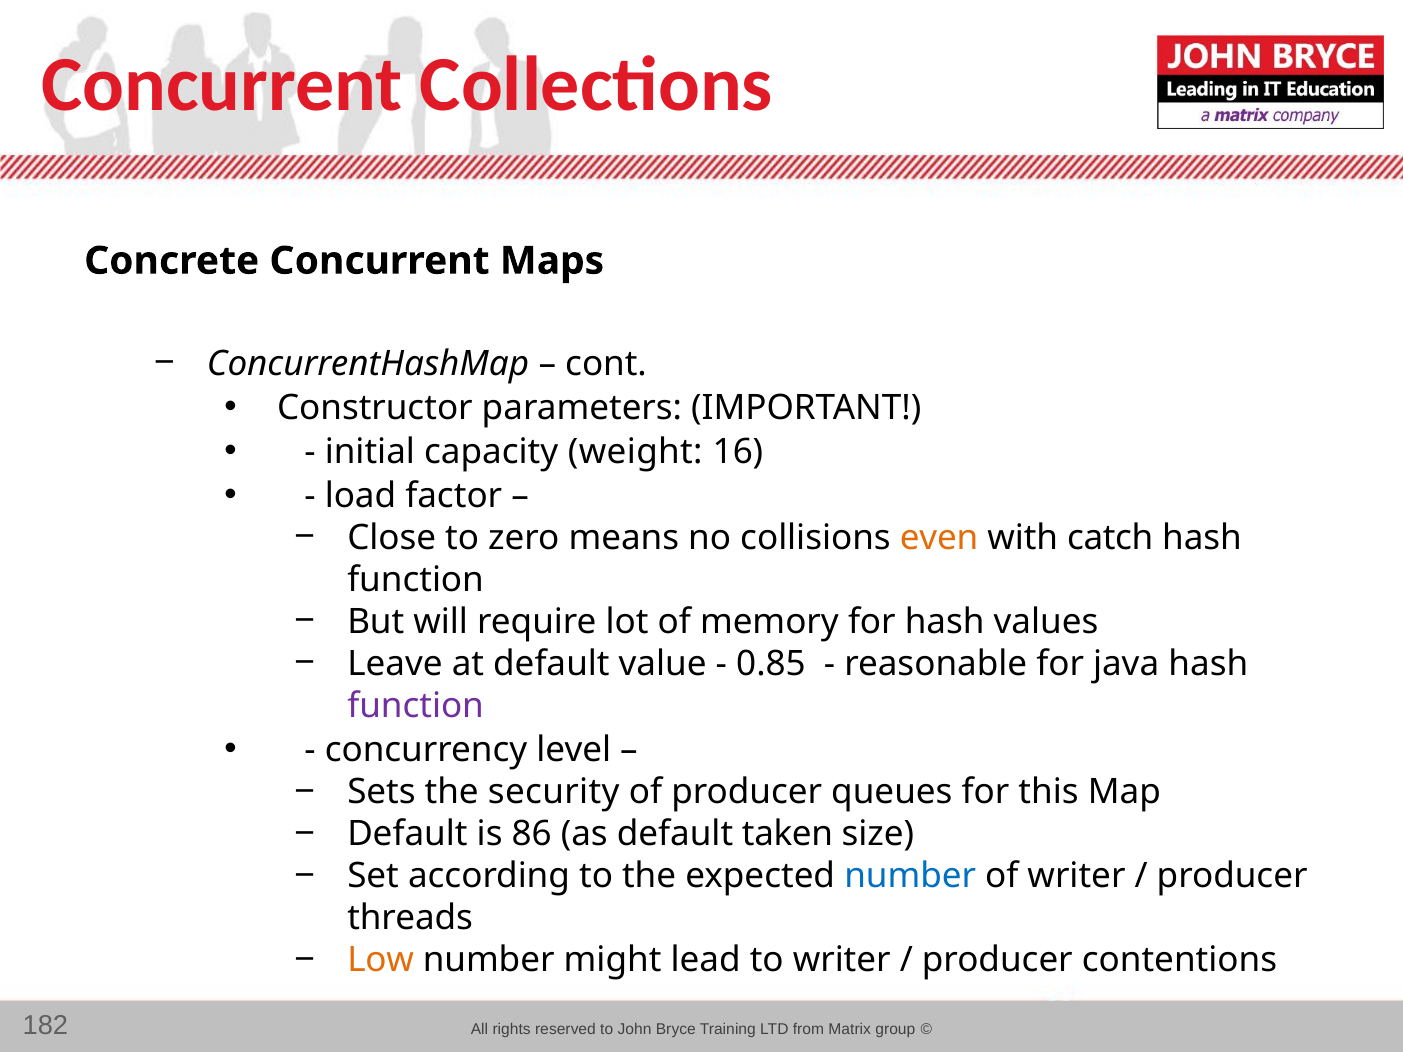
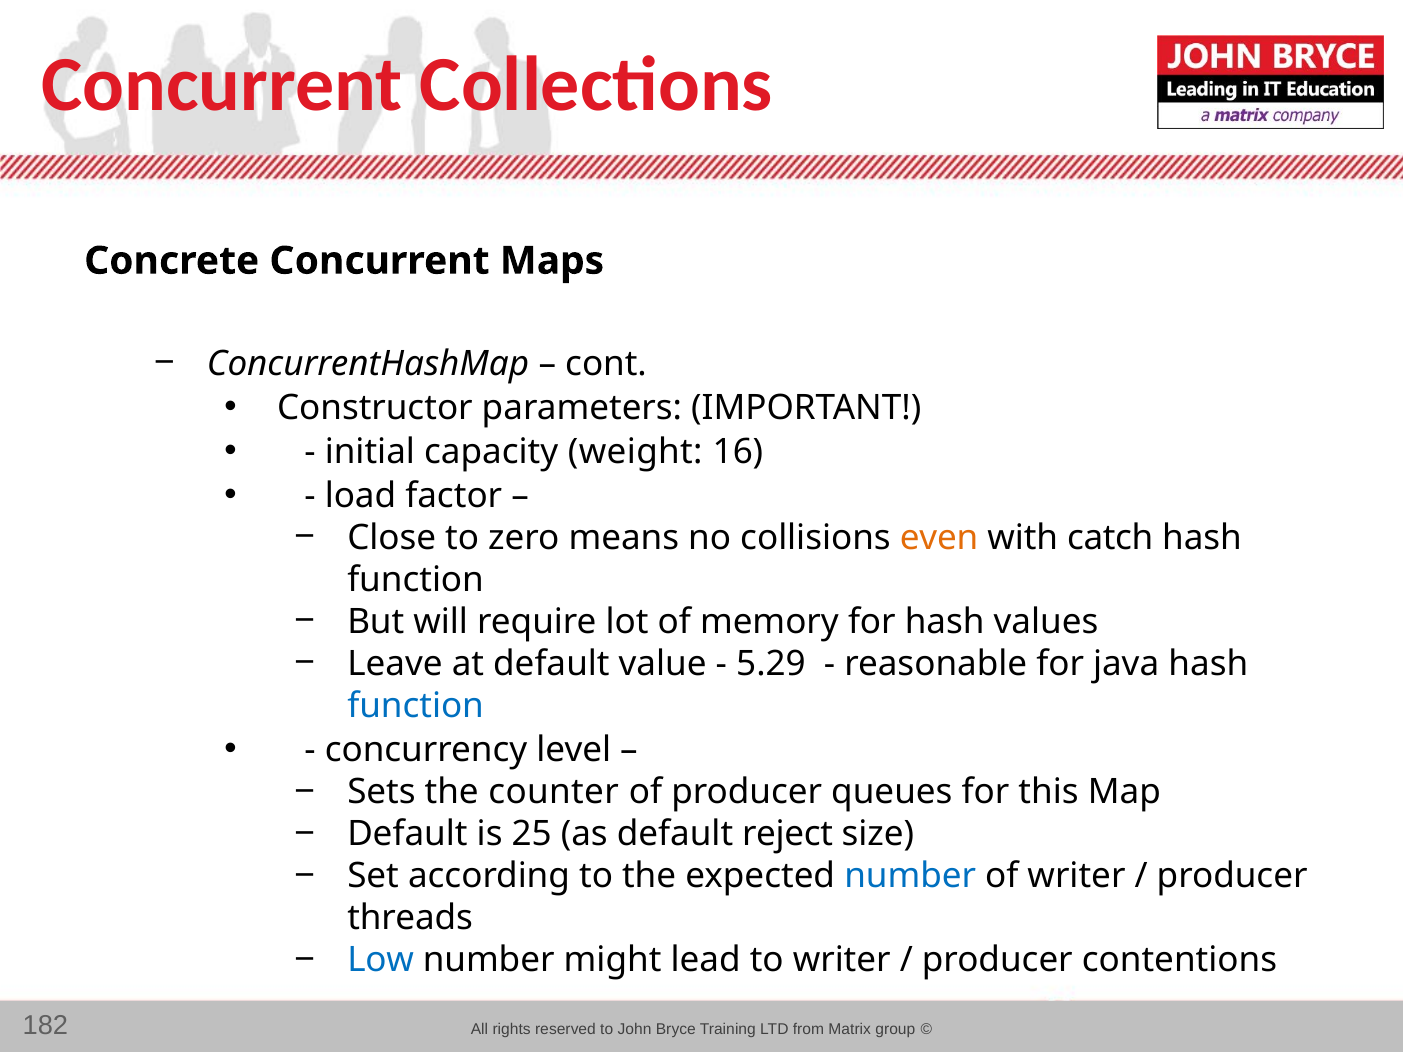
0.85: 0.85 -> 5.29 (771, 664)
function colour: purple -> blue (416, 706)
security: security -> counter (554, 792)
86: 86 -> 25 (532, 834)
taken: taken -> reject (788, 834)
Low colour: orange -> blue (381, 961)
